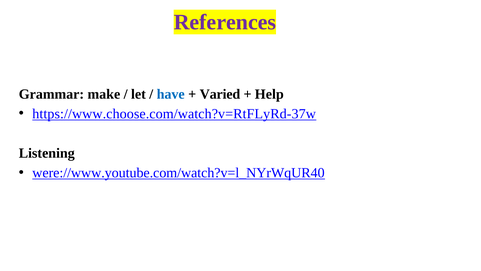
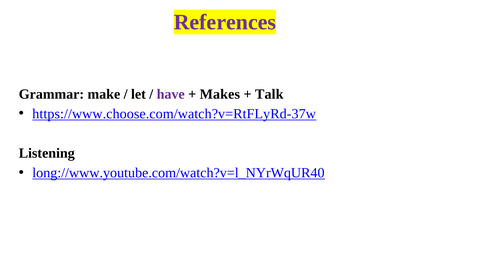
have colour: blue -> purple (171, 94)
Varied: Varied -> Makes (220, 94)
Help: Help -> Talk (269, 94)
were://www.youtube.com/watch?v=l_NYrWqUR40: were://www.youtube.com/watch?v=l_NYrWqUR40 -> long://www.youtube.com/watch?v=l_NYrWqUR40 (178, 173)
